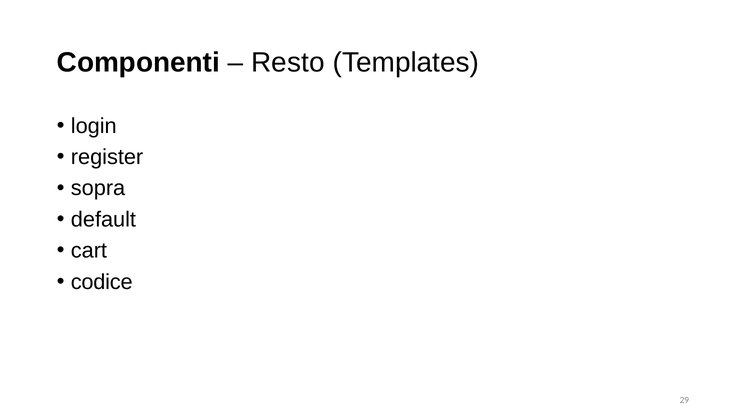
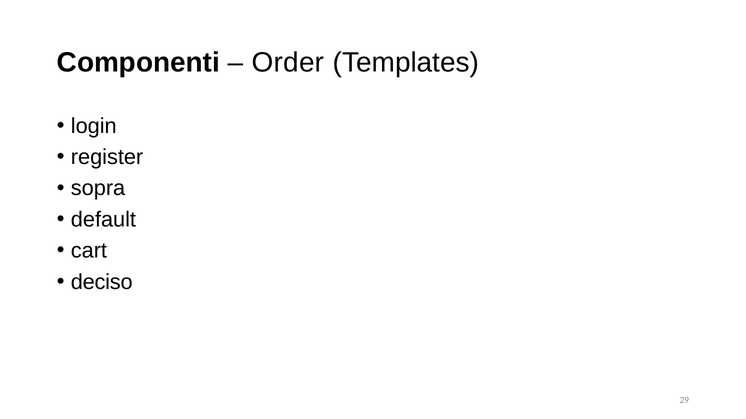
Resto: Resto -> Order (288, 63)
codice: codice -> deciso (102, 282)
